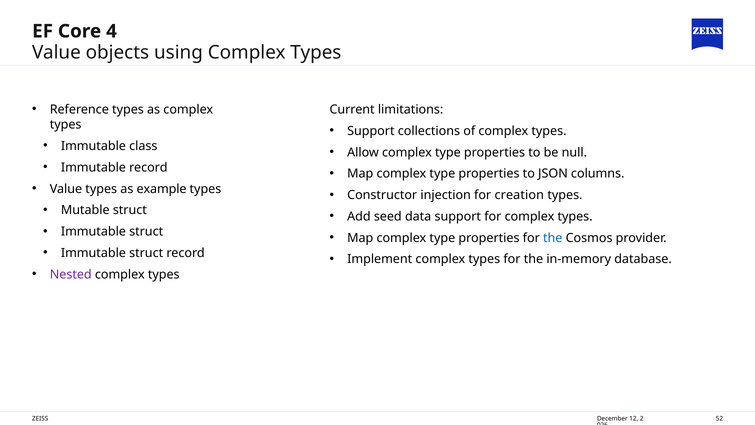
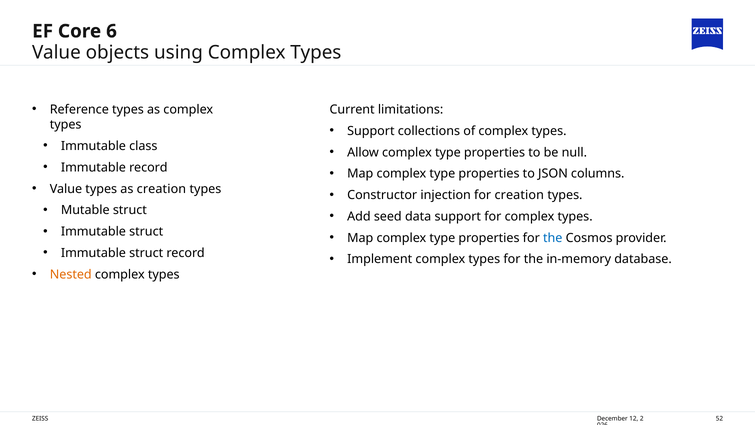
4: 4 -> 6 (111, 31)
as example: example -> creation (161, 189)
Nested colour: purple -> orange (71, 274)
